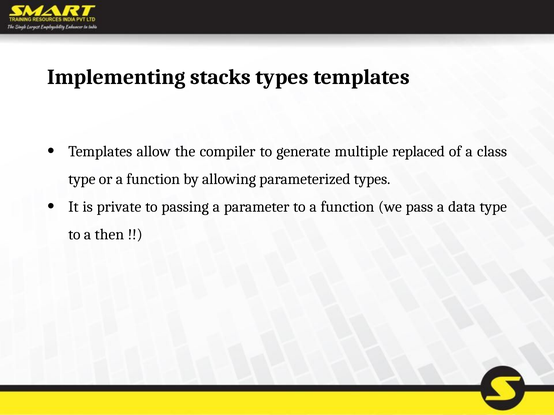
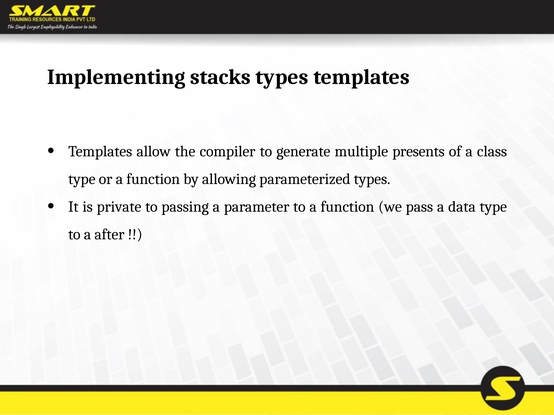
replaced: replaced -> presents (419, 152)
then: then -> after (109, 235)
